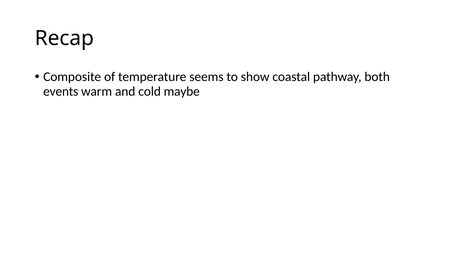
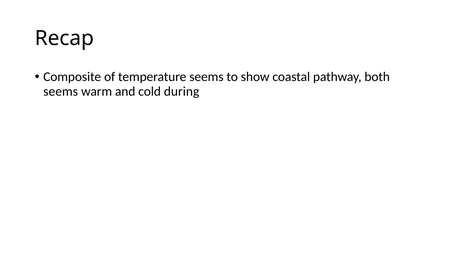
events: events -> seems (61, 91)
maybe: maybe -> during (182, 91)
